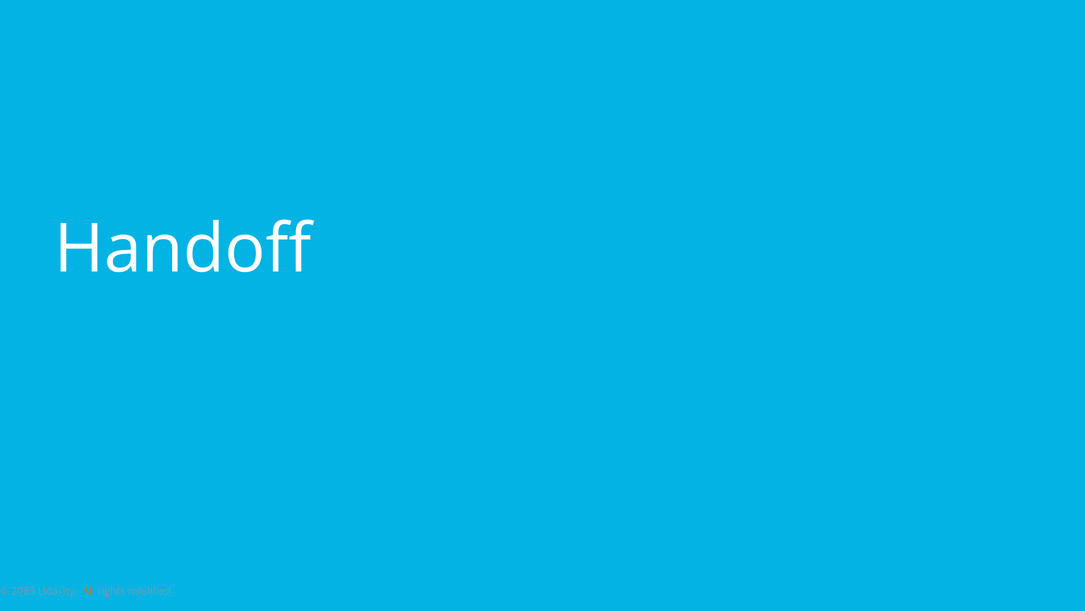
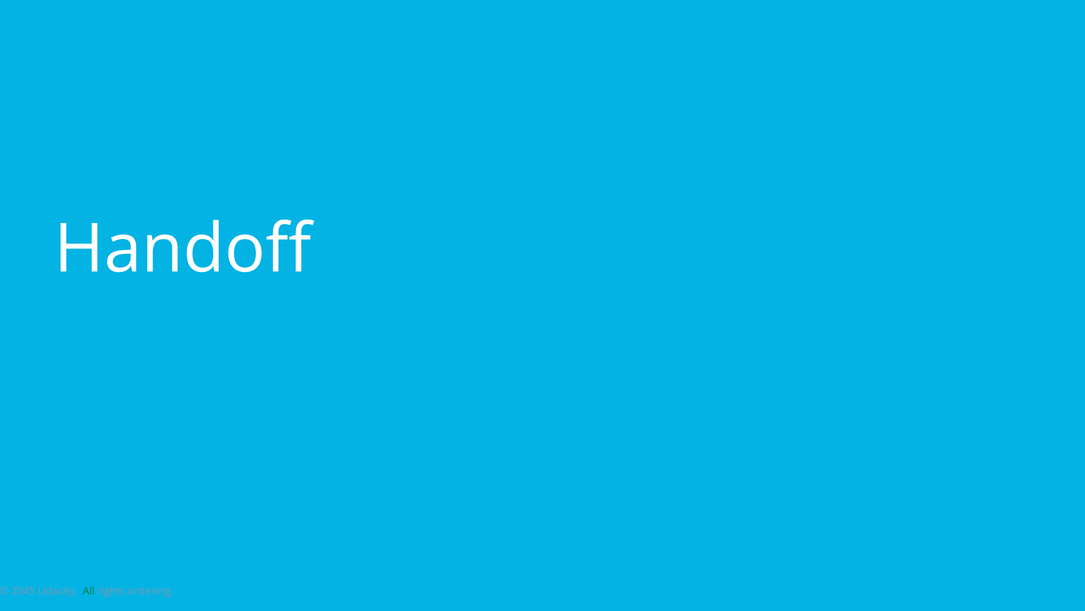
2085: 2085 -> 2045 (23, 591)
All colour: orange -> green (89, 591)
modified: modified -> ordering (151, 591)
